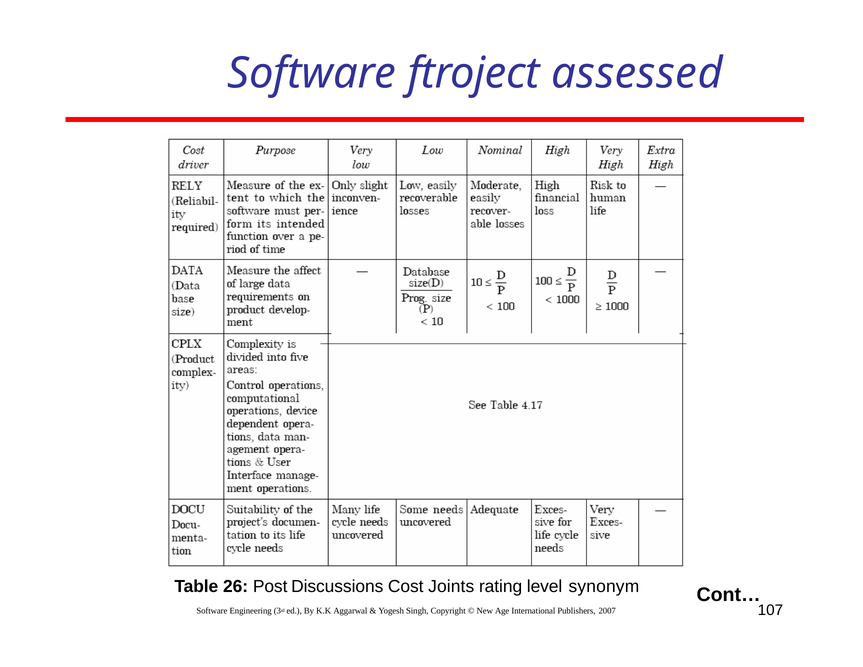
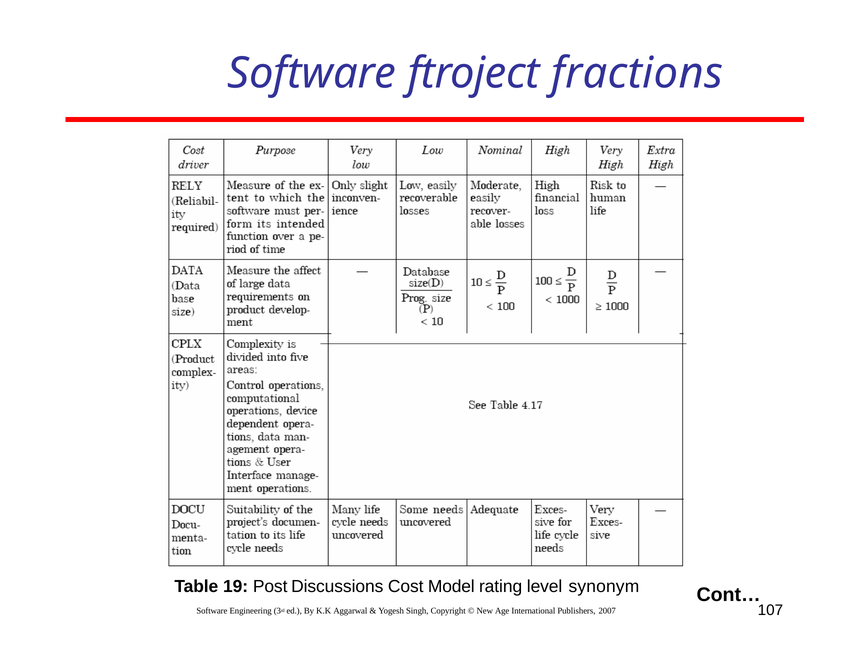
assessed: assessed -> fractions (637, 73)
26: 26 -> 19 (236, 587)
Joints: Joints -> Model (451, 587)
